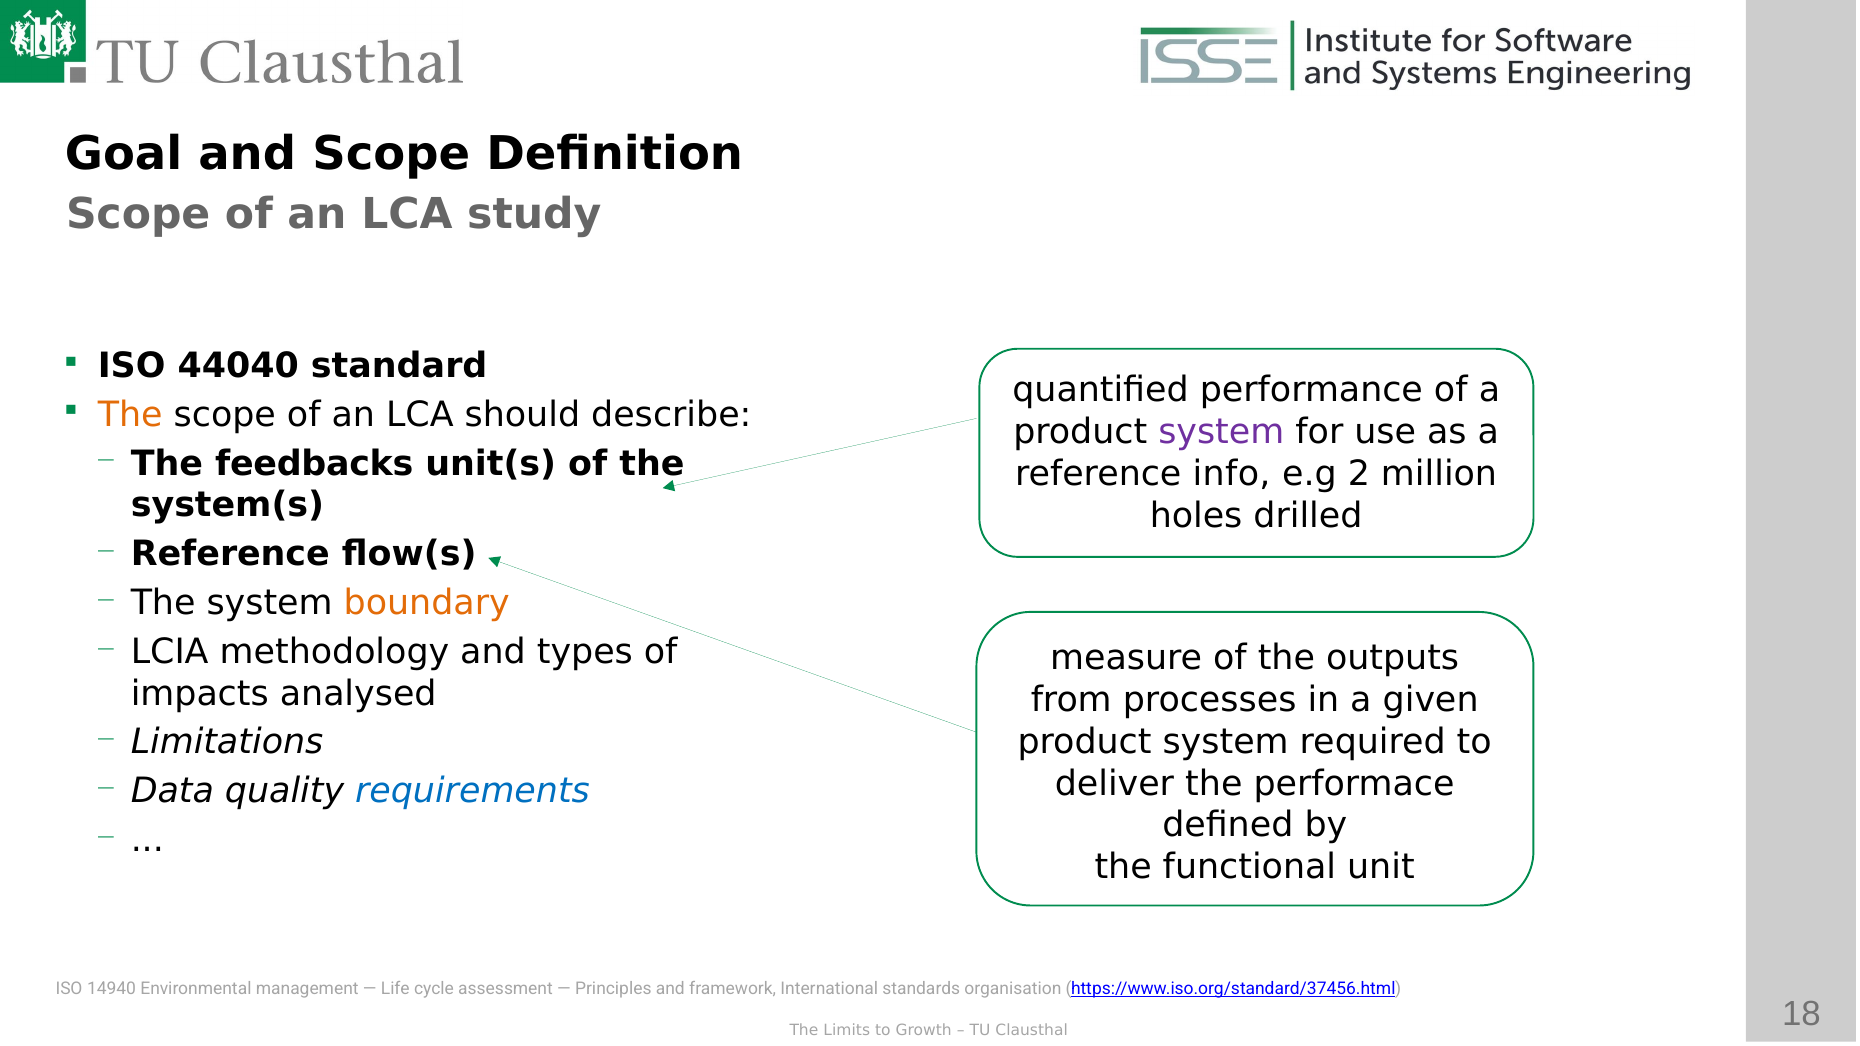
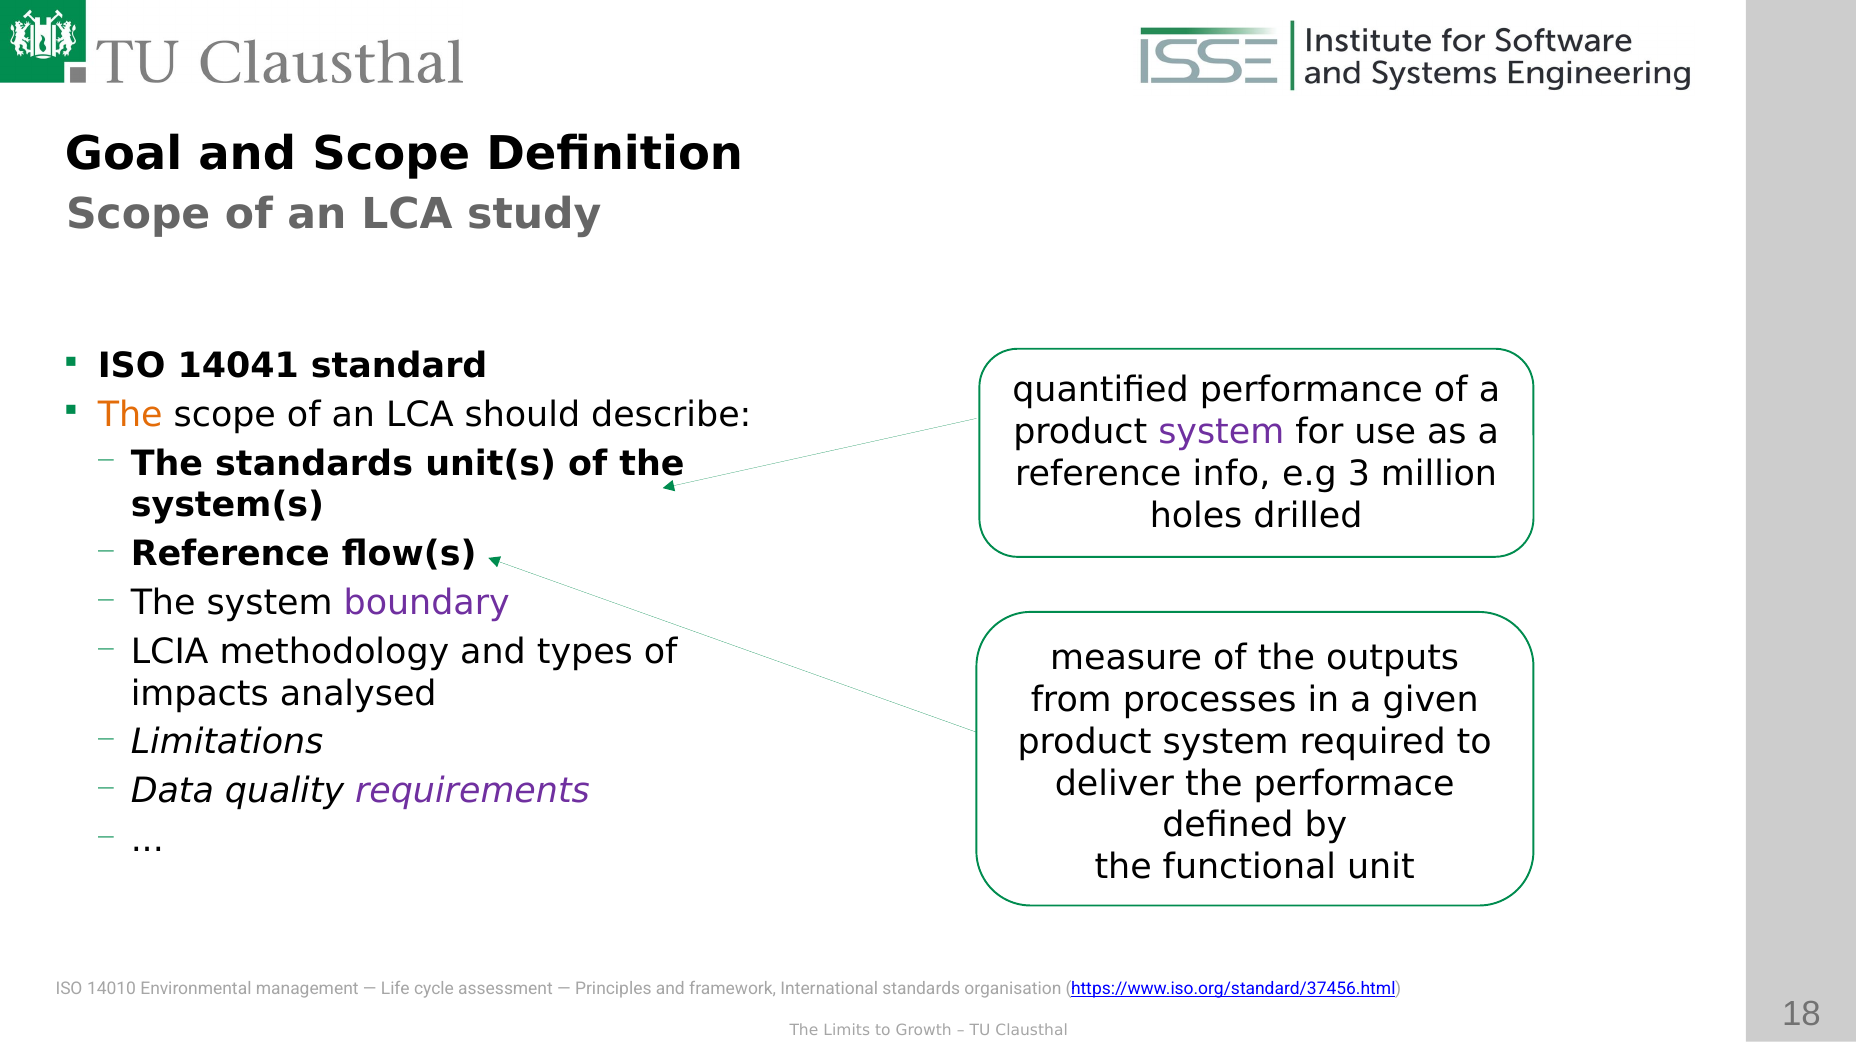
44040: 44040 -> 14041 (238, 366)
The feedbacks: feedbacks -> standards (314, 464)
2: 2 -> 3 (1359, 474)
boundary colour: orange -> purple (427, 603)
requirements colour: blue -> purple (472, 791)
14940: 14940 -> 14010 (111, 989)
